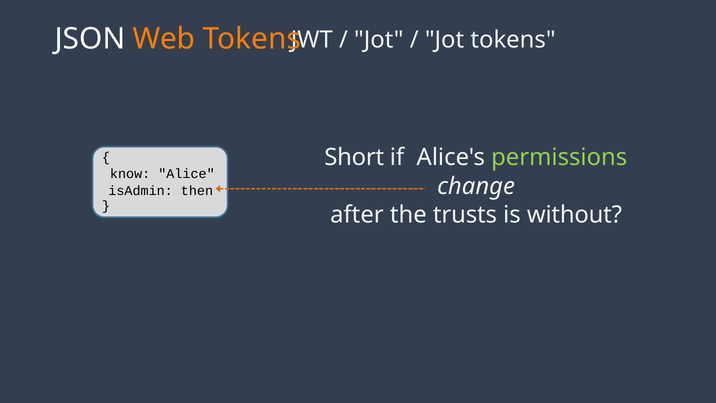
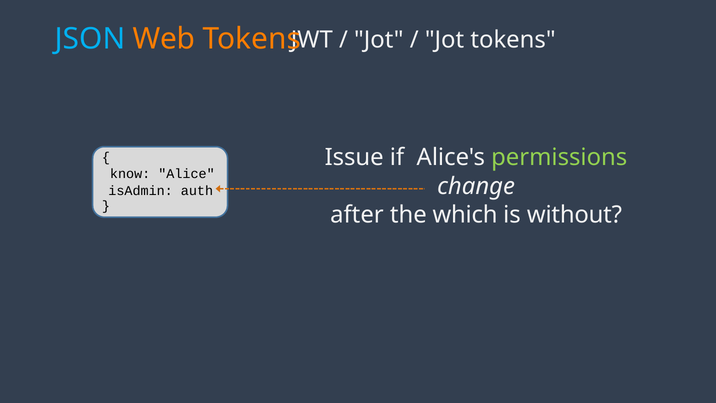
JSON colour: white -> light blue (90, 39)
Short: Short -> Issue (354, 158)
then: then -> auth (197, 191)
trusts: trusts -> which (465, 215)
